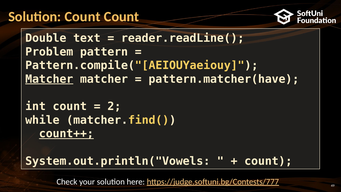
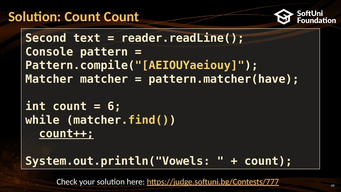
Double: Double -> Second (46, 38)
Problem: Problem -> Console (49, 52)
Matcher underline: present -> none (49, 79)
2: 2 -> 6 (114, 106)
